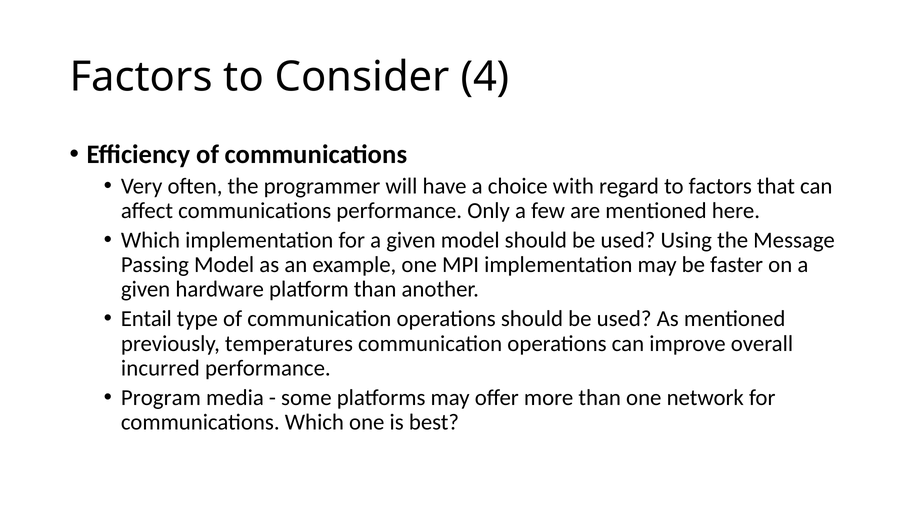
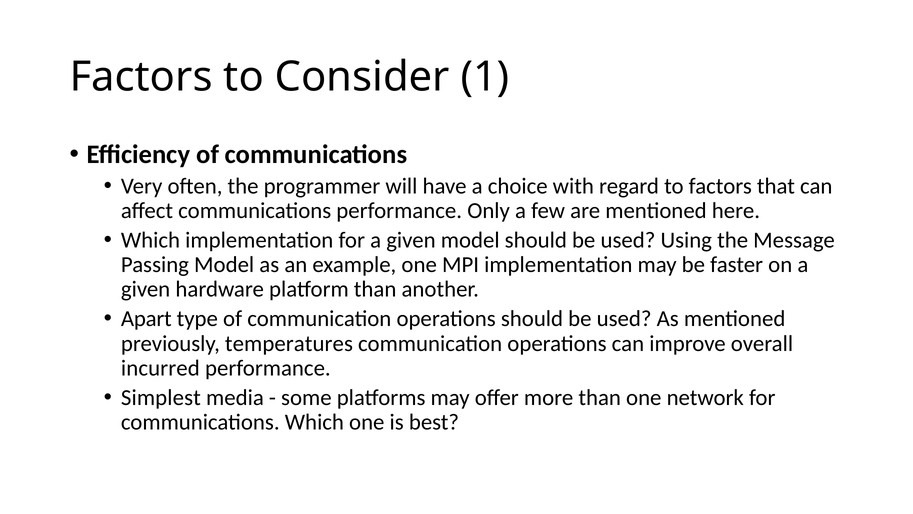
4: 4 -> 1 (485, 77)
Entail: Entail -> Apart (146, 319)
Program: Program -> Simplest (161, 397)
